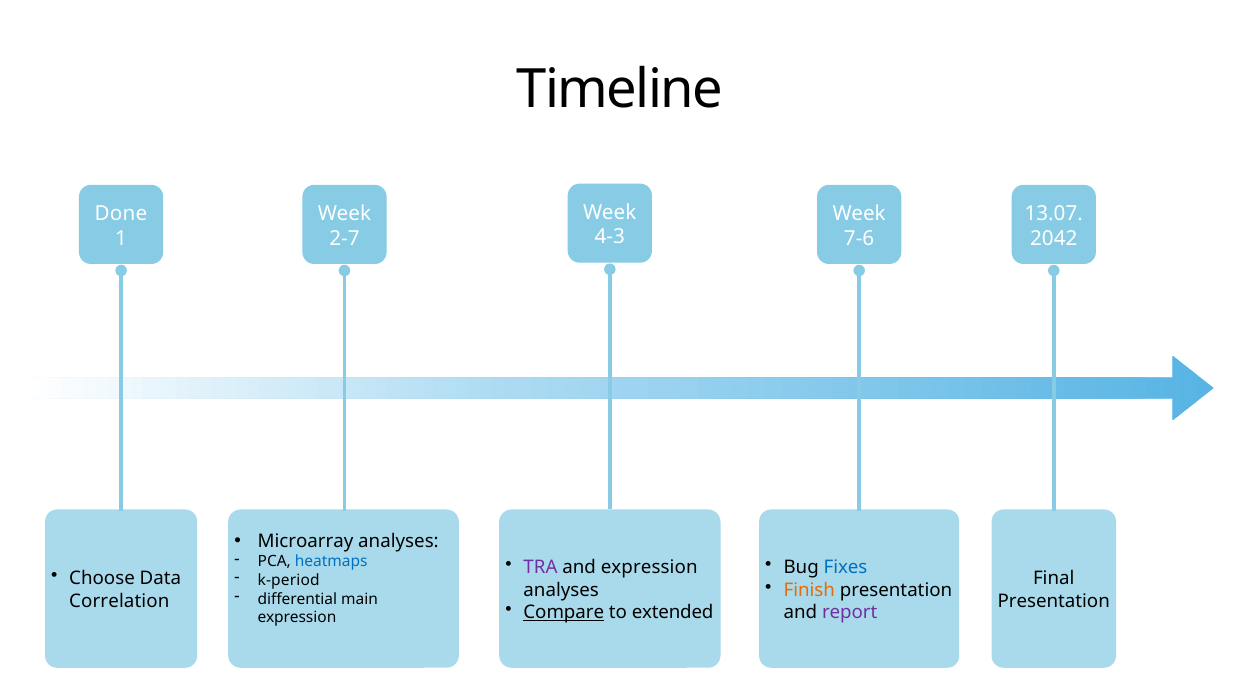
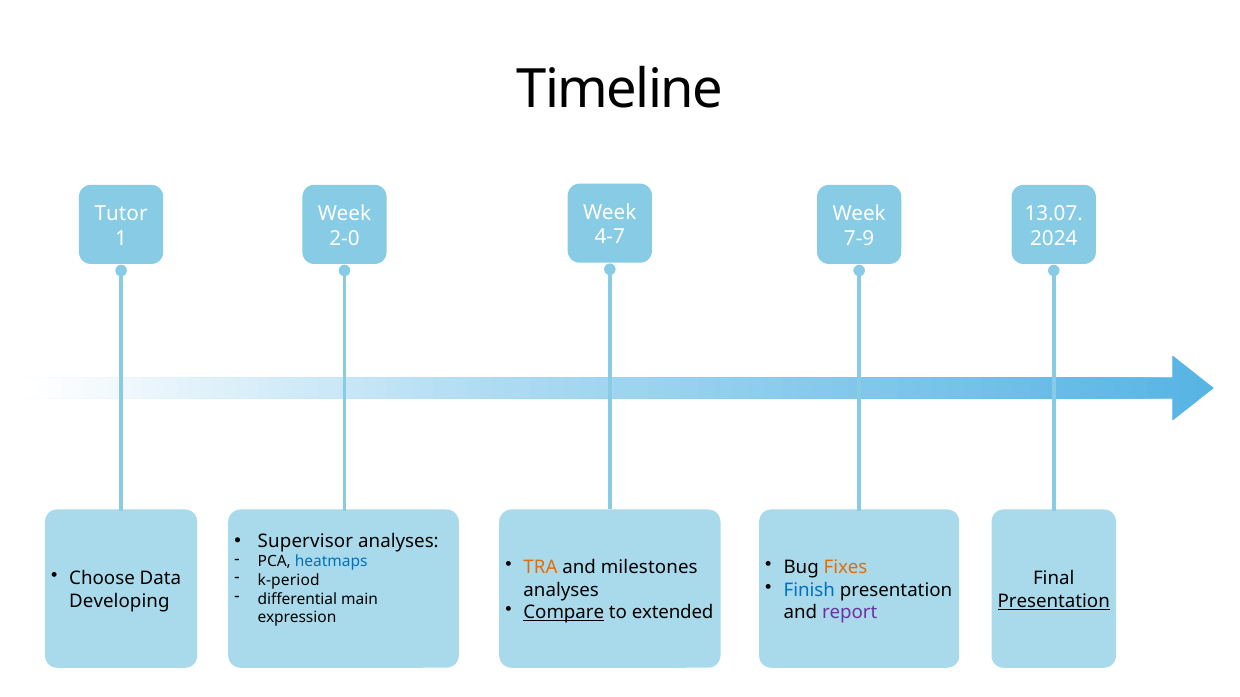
Done: Done -> Tutor (121, 214)
4-3: 4-3 -> 4-7 (610, 237)
2-7: 2-7 -> 2-0 (344, 238)
7-6: 7-6 -> 7-9 (859, 238)
2042: 2042 -> 2024 (1054, 238)
Microarray: Microarray -> Supervisor (305, 542)
TRA colour: purple -> orange (540, 568)
and expression: expression -> milestones (649, 568)
Fixes colour: blue -> orange (846, 568)
Finish colour: orange -> blue (809, 590)
Correlation: Correlation -> Developing (119, 602)
Presentation underline: none -> present (1054, 602)
